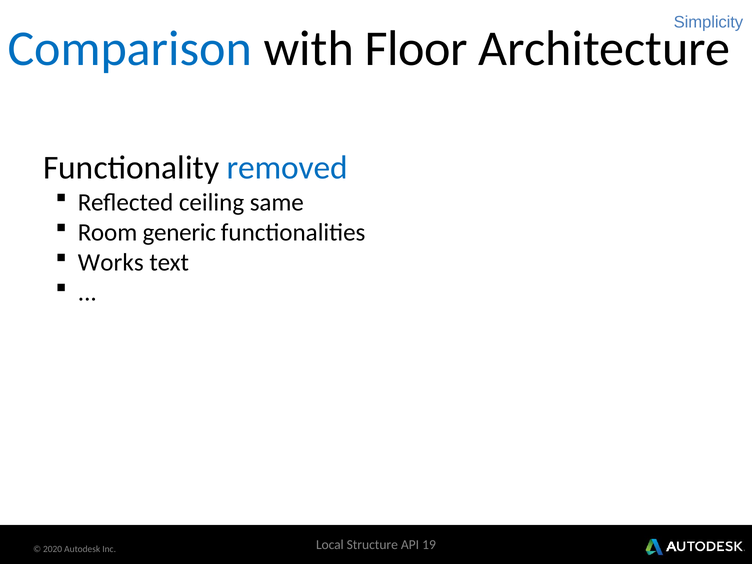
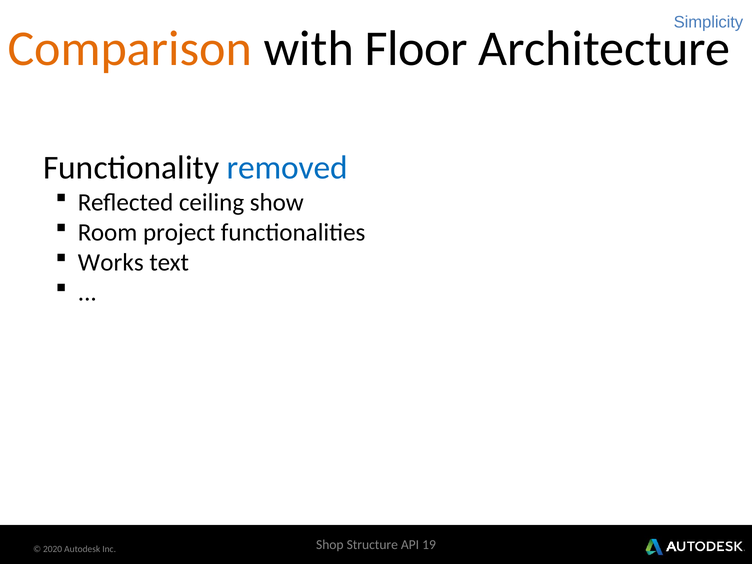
Comparison colour: blue -> orange (130, 49)
same: same -> show (277, 202)
generic: generic -> project (179, 233)
Local: Local -> Shop (330, 545)
